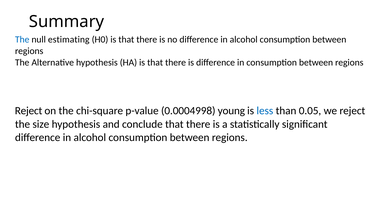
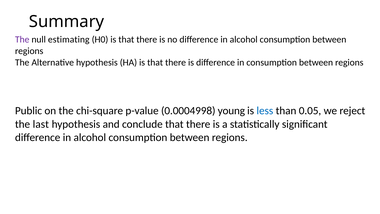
The colour: blue -> purple (22, 40)
Reject: Reject -> Public (29, 111)
size: size -> last (41, 124)
